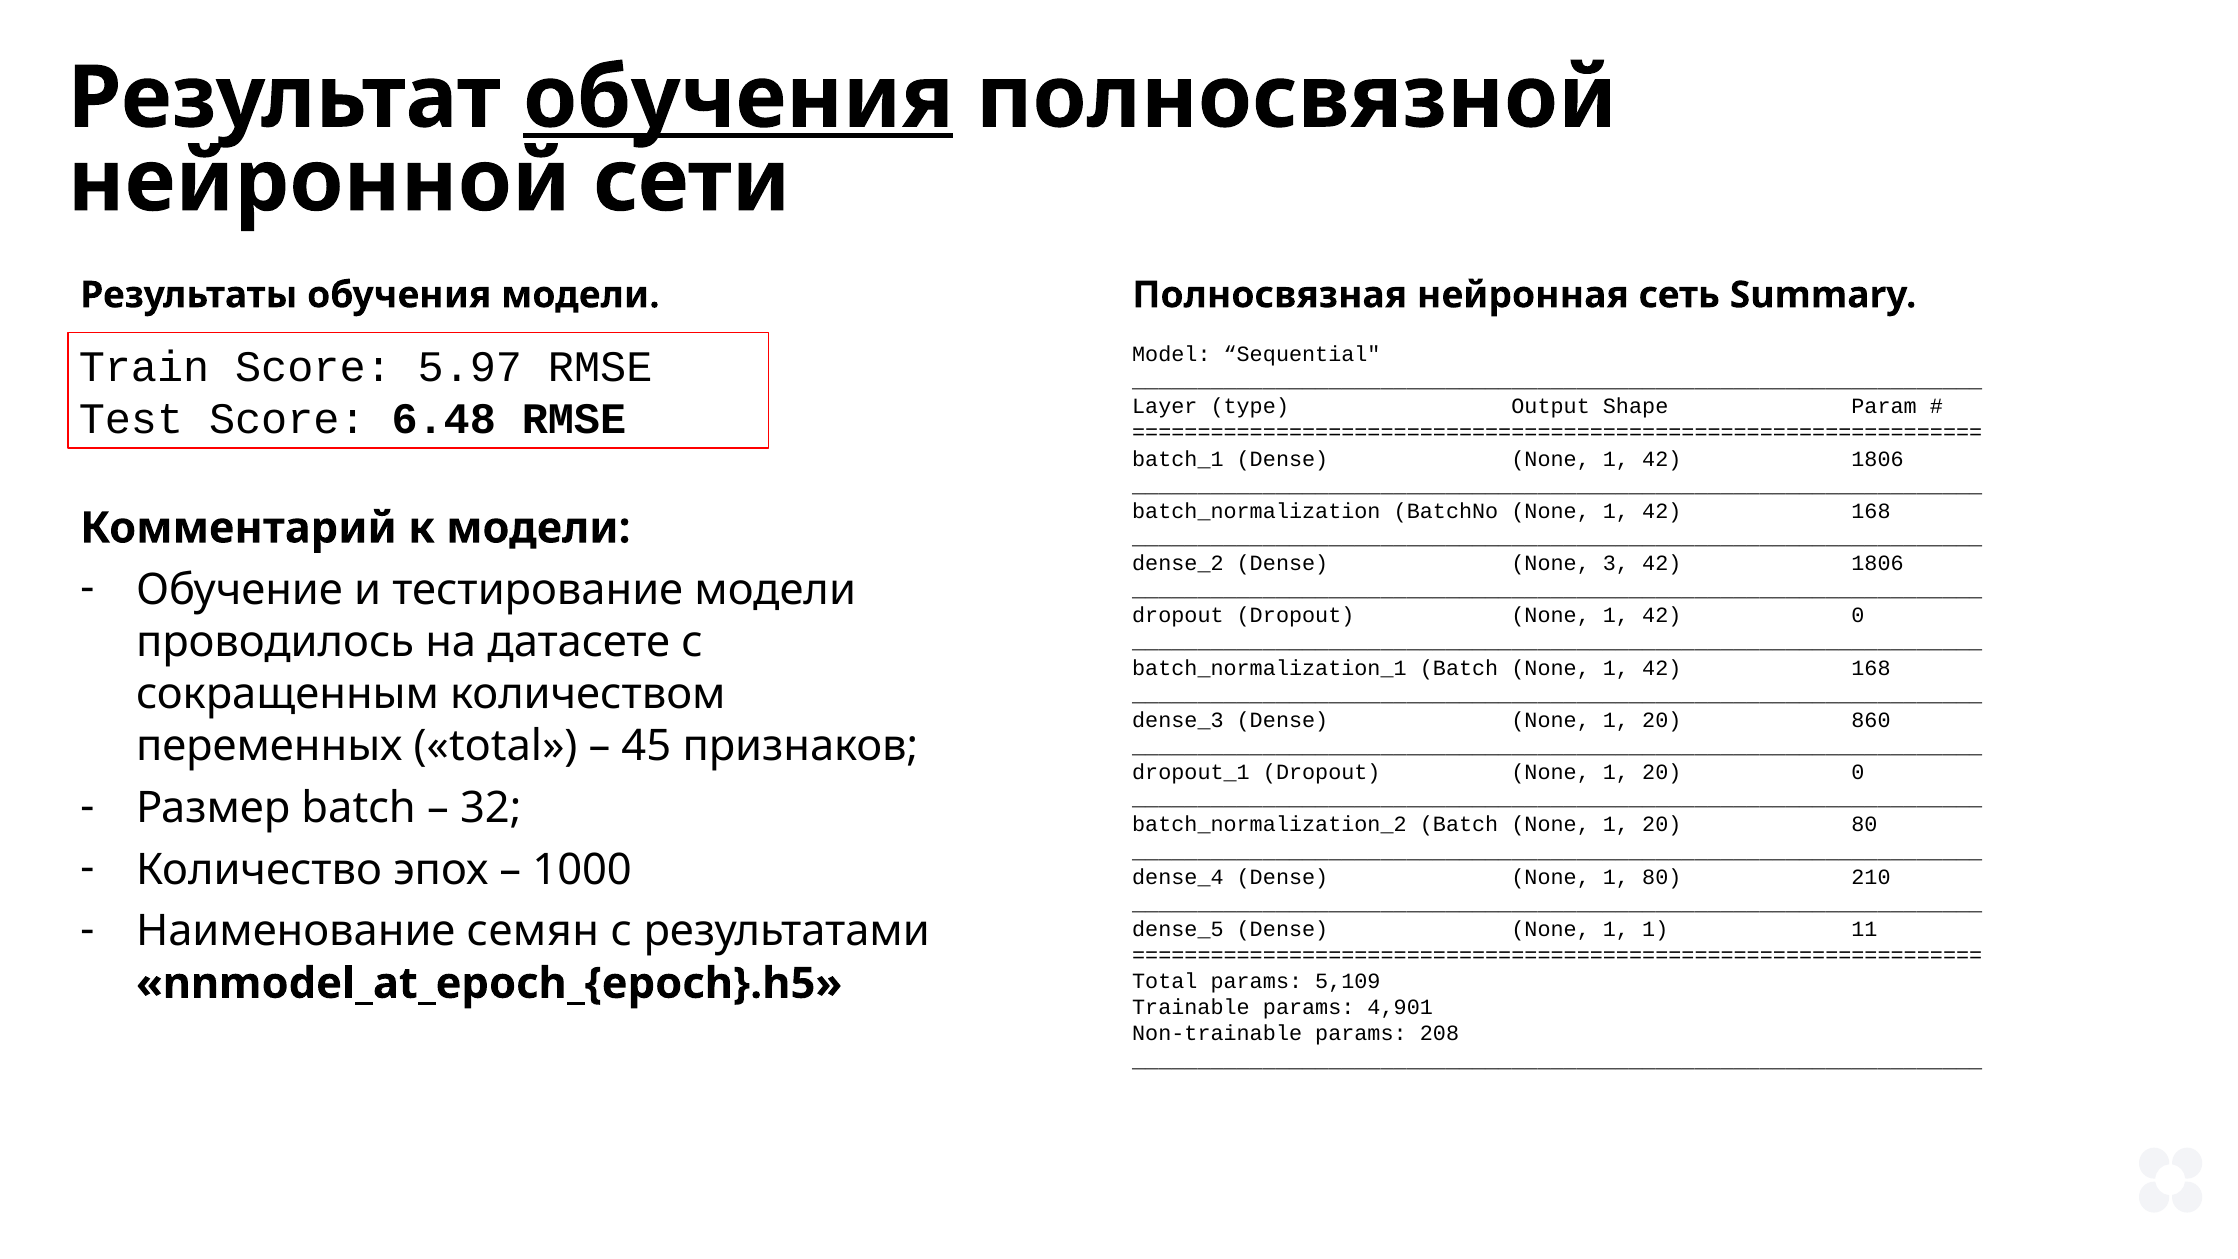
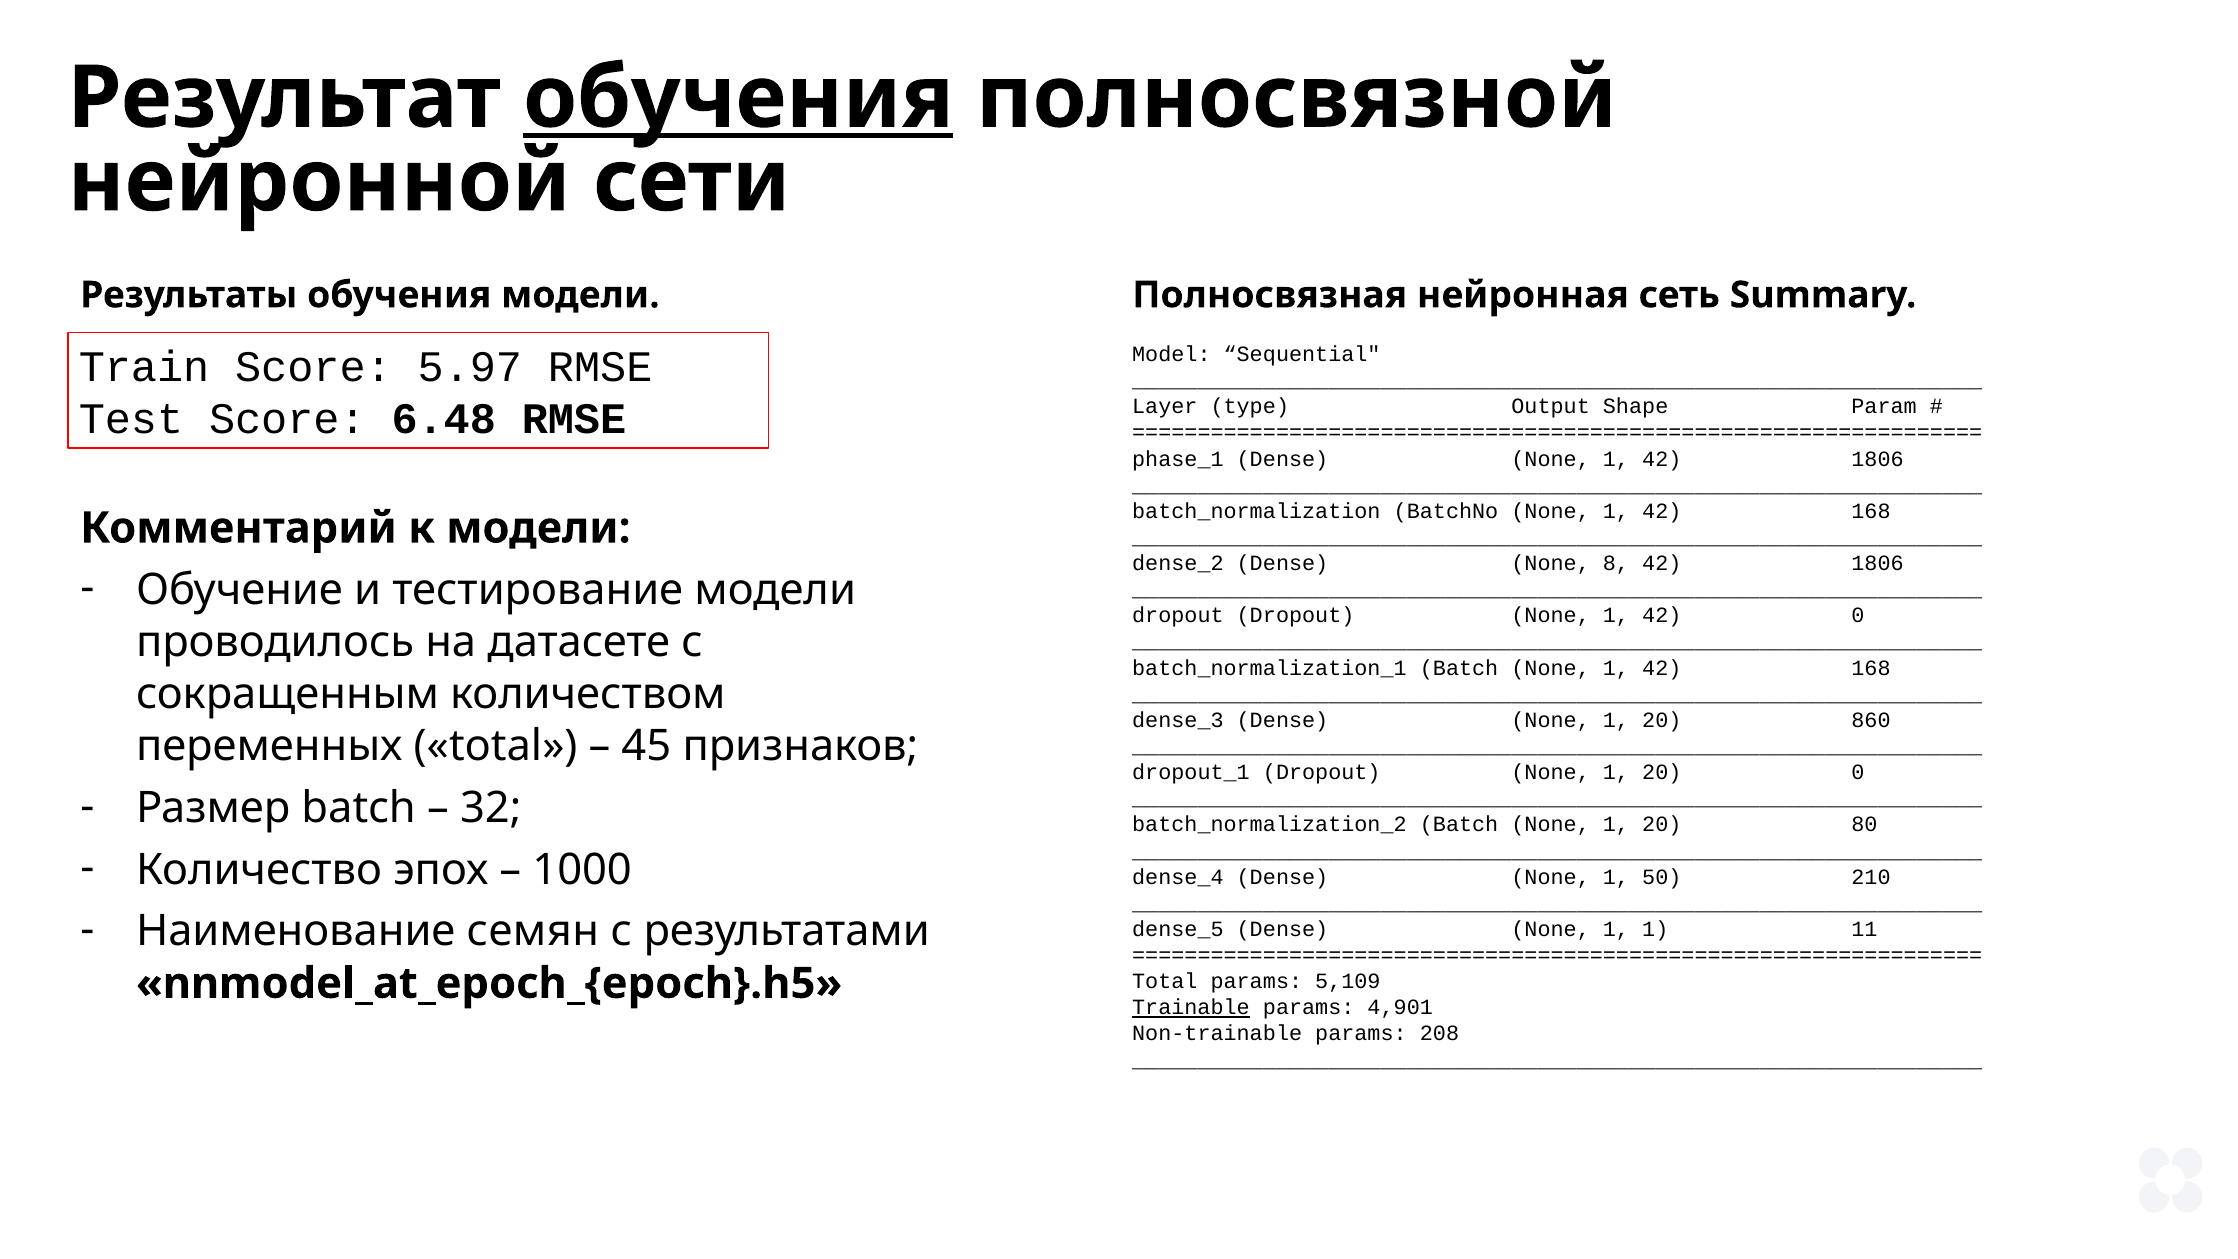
batch_1: batch_1 -> phase_1 (1178, 459)
3: 3 -> 8 (1616, 563)
1 80: 80 -> 50 (1662, 877)
Trainable underline: none -> present (1191, 1007)
